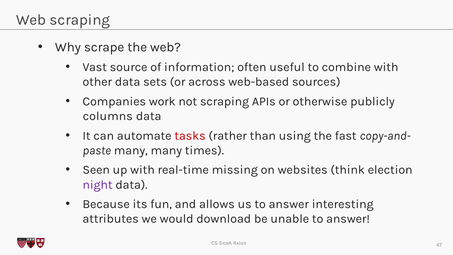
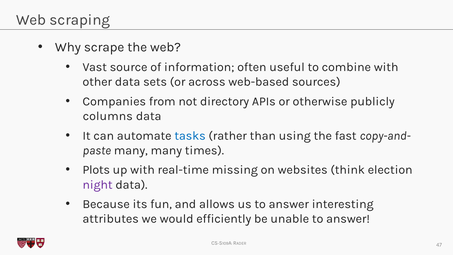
work: work -> from (162, 101)
not scraping: scraping -> directory (225, 101)
tasks colour: red -> blue (190, 136)
Seen: Seen -> Plots (96, 170)
download: download -> efficiently (224, 219)
